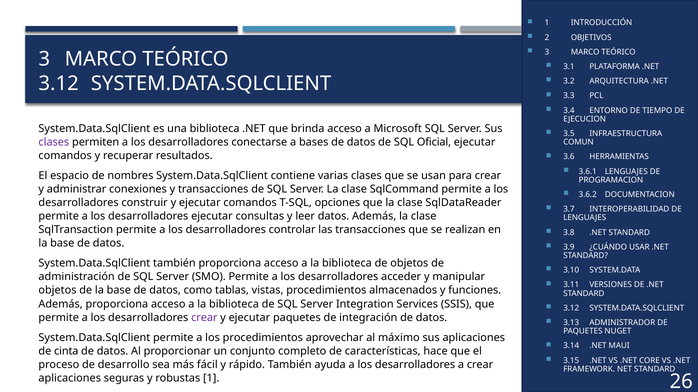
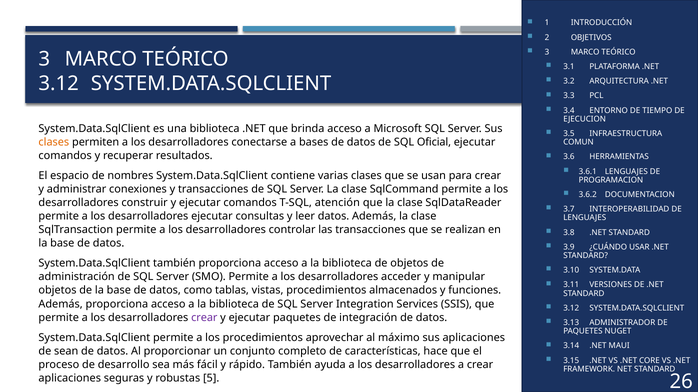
clases colour: purple -> orange (54, 142)
opciones: opciones -> atención (337, 203)
cinta: cinta -> sean (66, 352)
robustas 1: 1 -> 5 (211, 379)
